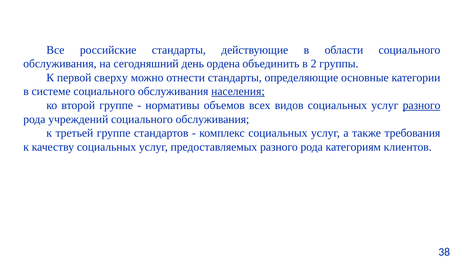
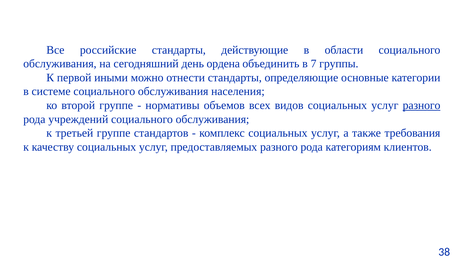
2: 2 -> 7 (314, 64)
сверху: сверху -> иными (111, 78)
населения underline: present -> none (238, 91)
